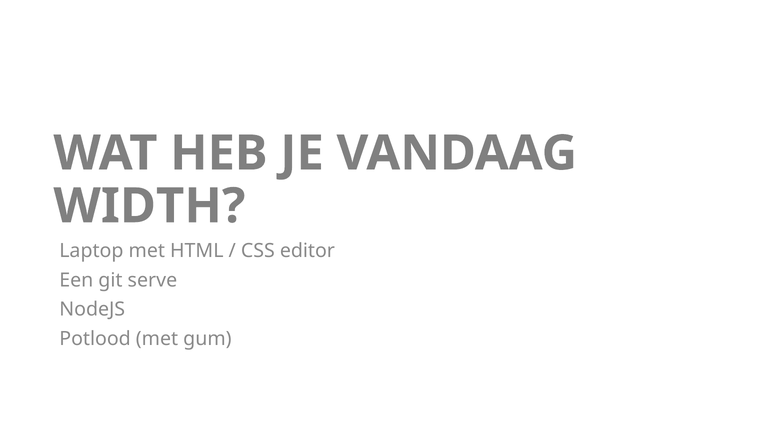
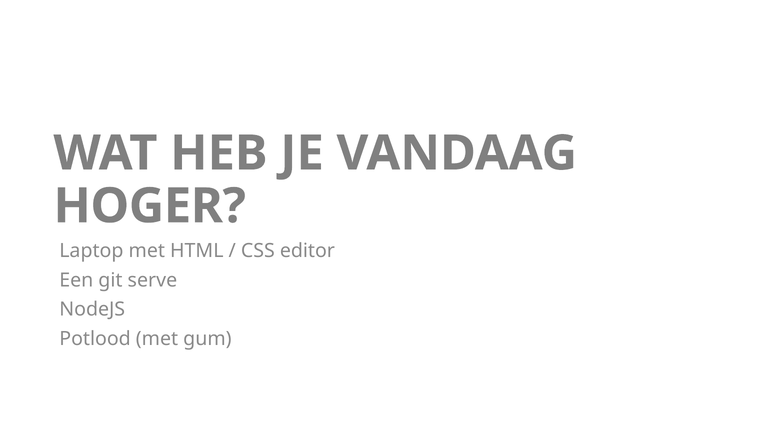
WIDTH: WIDTH -> HOGER (150, 206)
